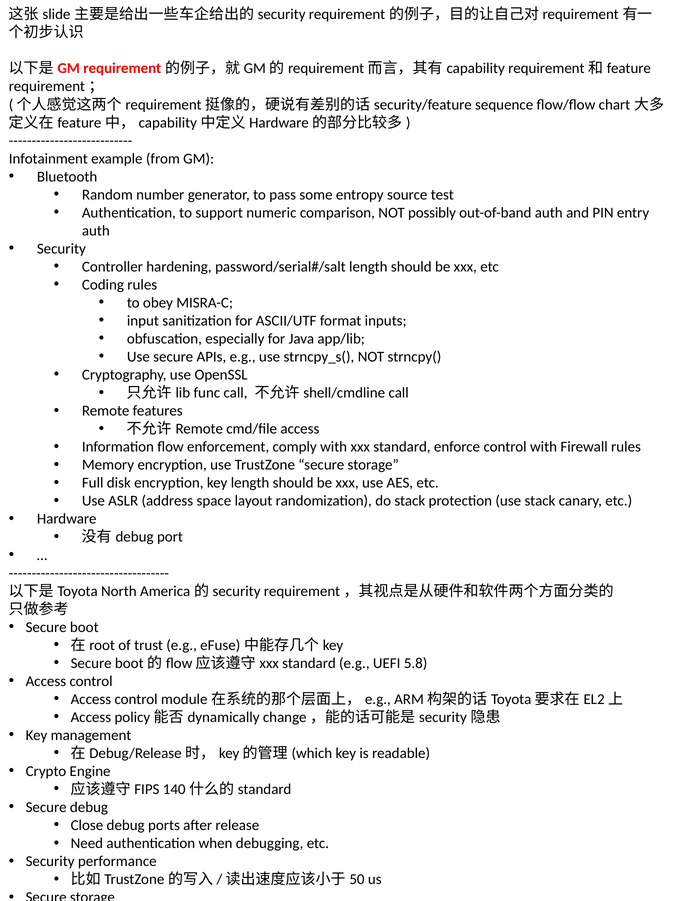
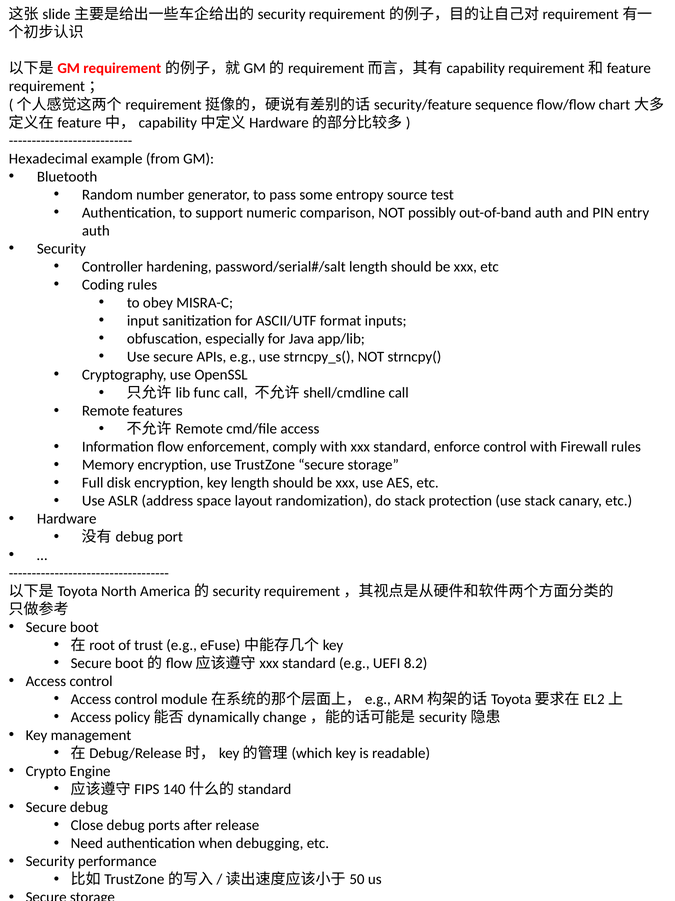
Infotainment: Infotainment -> Hexadecimal (48, 158)
5.8: 5.8 -> 8.2 (416, 662)
